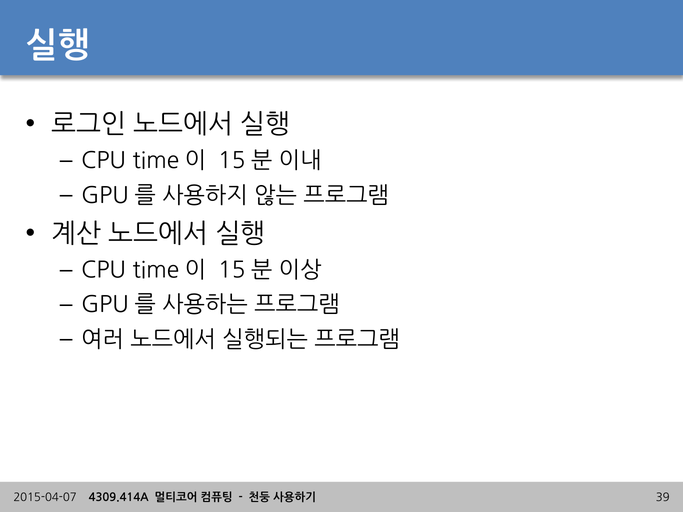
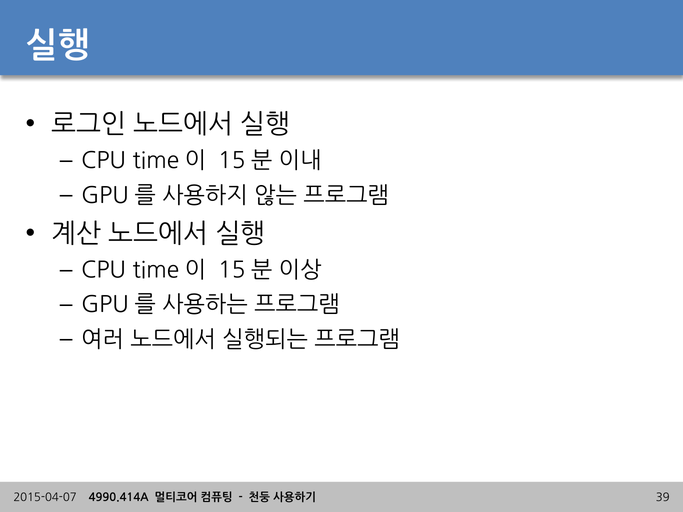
4309.414A: 4309.414A -> 4990.414A (119, 498)
